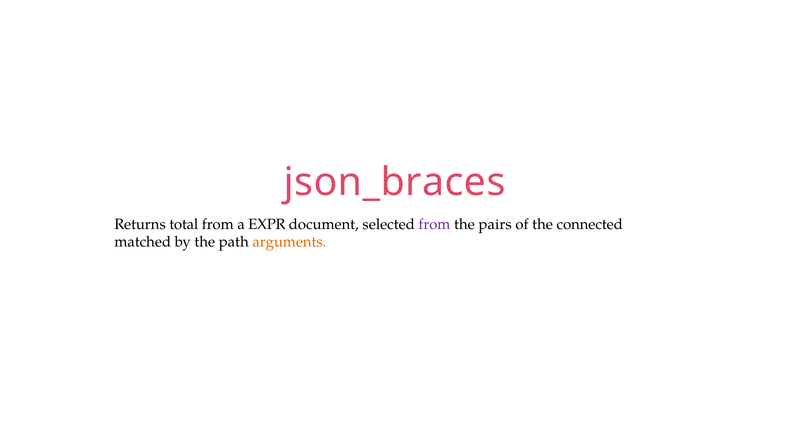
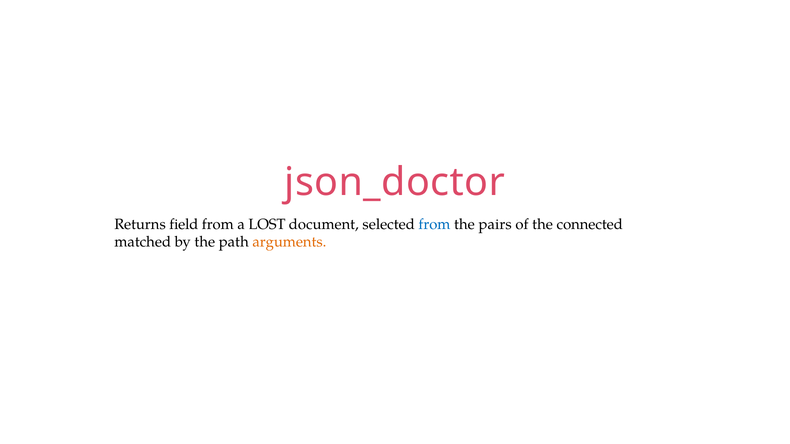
json_braces: json_braces -> json_doctor (395, 182)
total: total -> field (184, 224)
EXPR: EXPR -> LOST (267, 224)
from colour: purple -> blue (434, 224)
